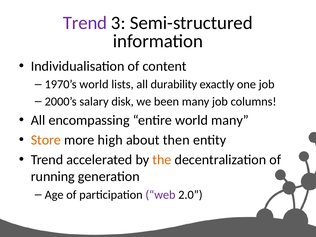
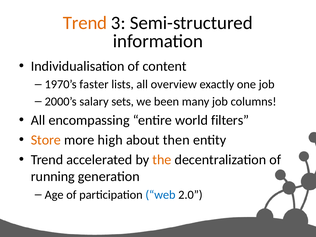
Trend colour: purple -> orange (85, 23)
1970’s world: world -> faster (94, 84)
durability: durability -> overview (174, 84)
disk: disk -> sets (123, 102)
world many: many -> filters (230, 120)
web colour: purple -> blue (160, 195)
